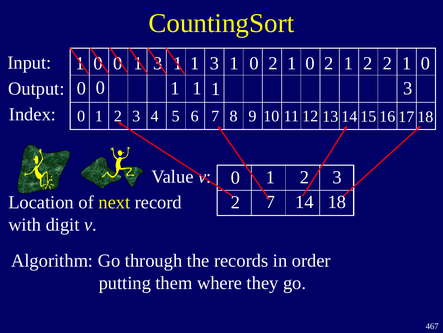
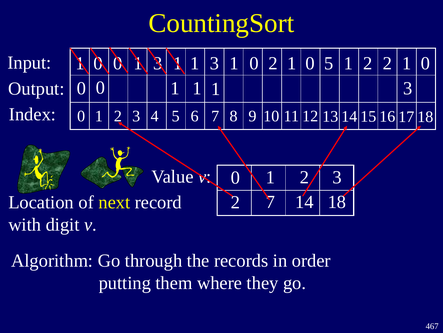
2 1 0 2: 2 -> 5 (329, 63)
